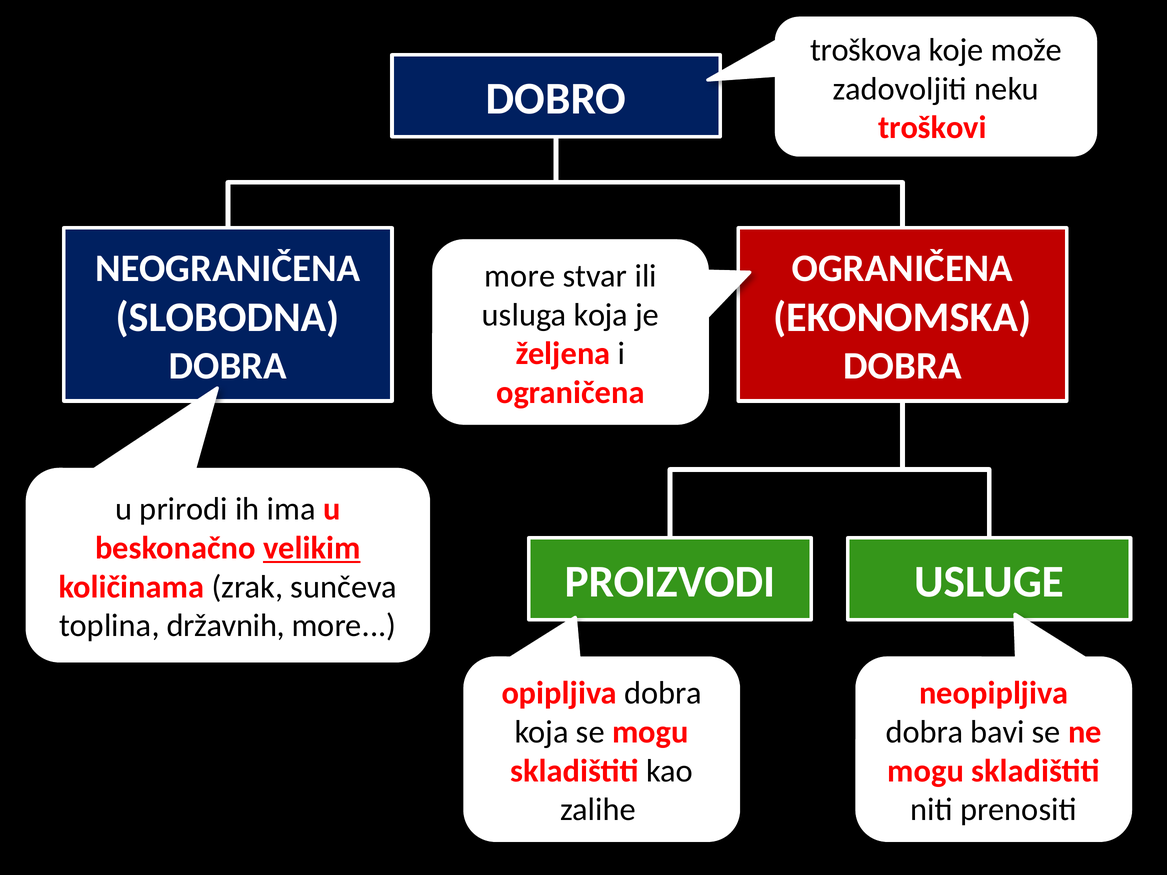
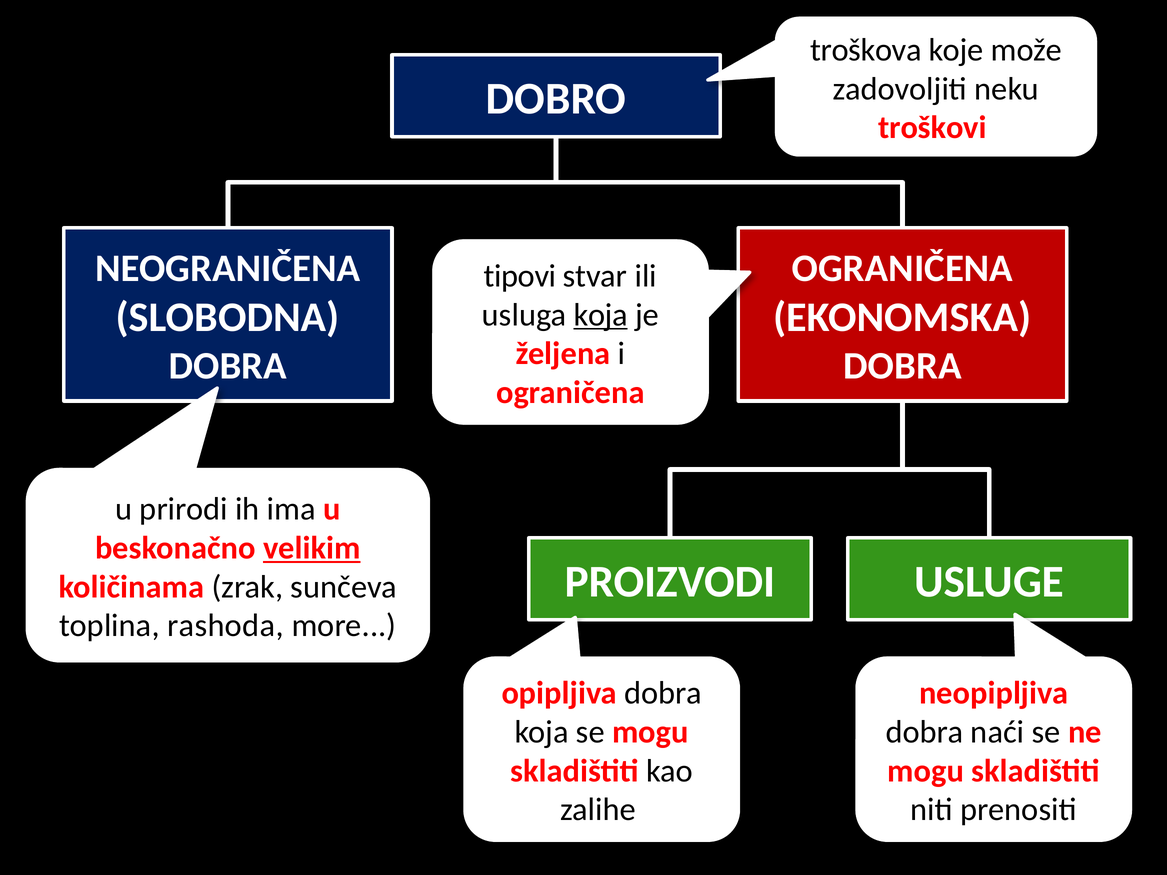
more: more -> tipovi (520, 276)
koja underline: none -> present (601, 315)
državnih: državnih -> rashoda (225, 626)
bavi: bavi -> naći (997, 732)
